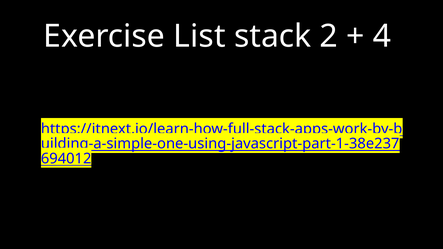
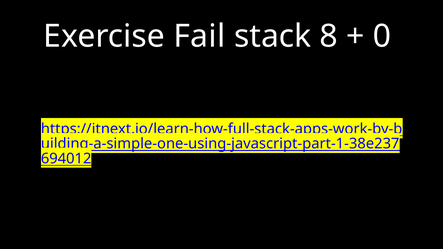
List: List -> Fail (199, 36)
2: 2 -> 8 (329, 36)
4: 4 -> 0 (382, 36)
